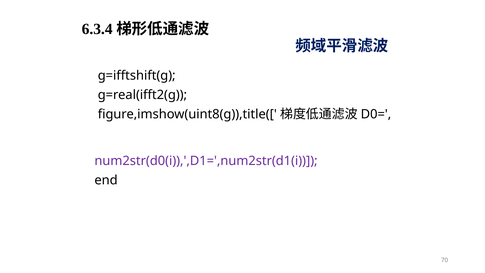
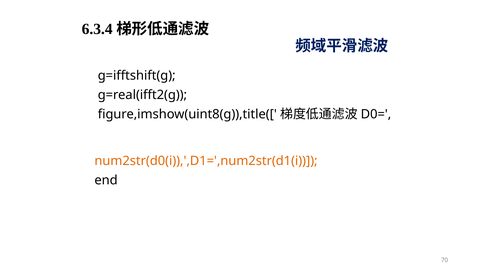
num2str(d0(i)),',D1=',num2str(d1(i colour: purple -> orange (206, 161)
